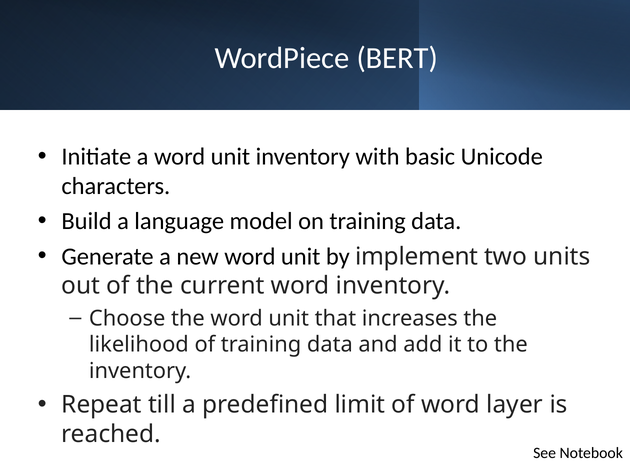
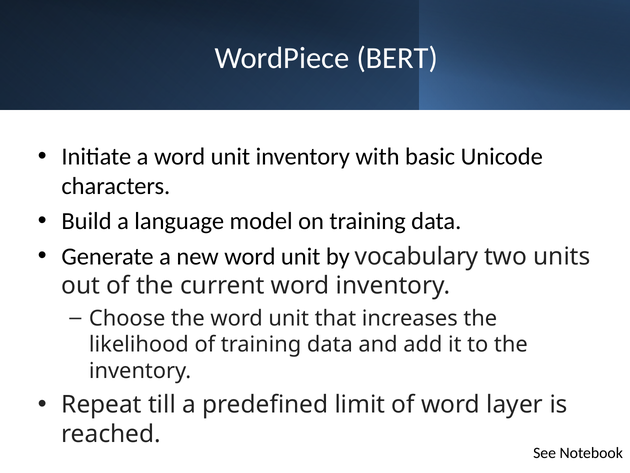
implement: implement -> vocabulary (417, 256)
